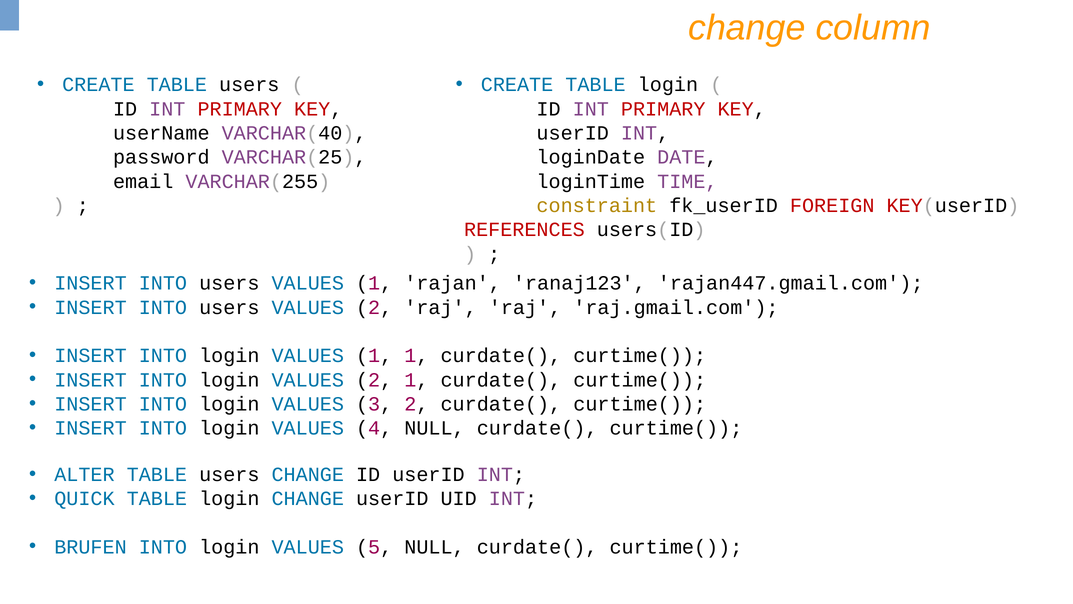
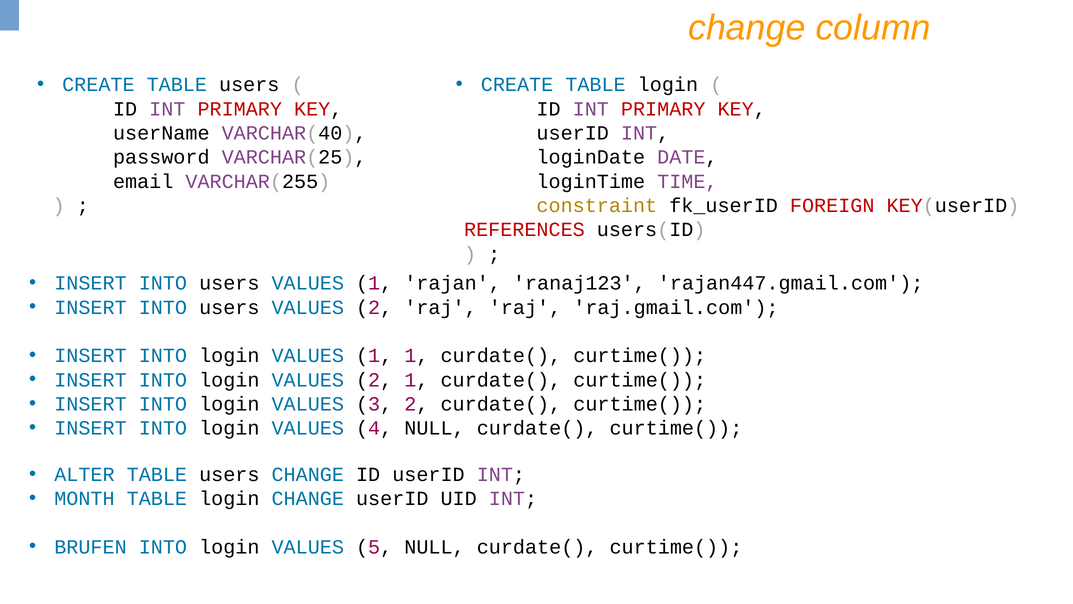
QUICK: QUICK -> MONTH (84, 498)
